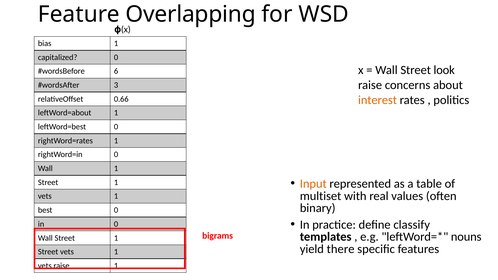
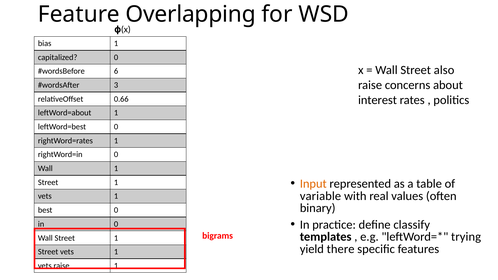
look: look -> also (444, 70)
interest colour: orange -> black (378, 100)
multiset: multiset -> variable (321, 196)
nouns: nouns -> trying (466, 237)
